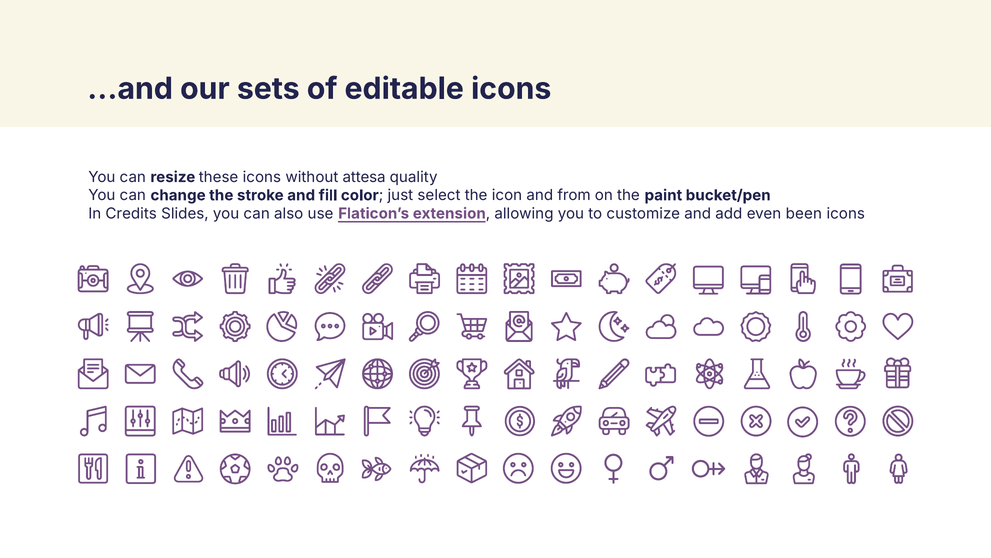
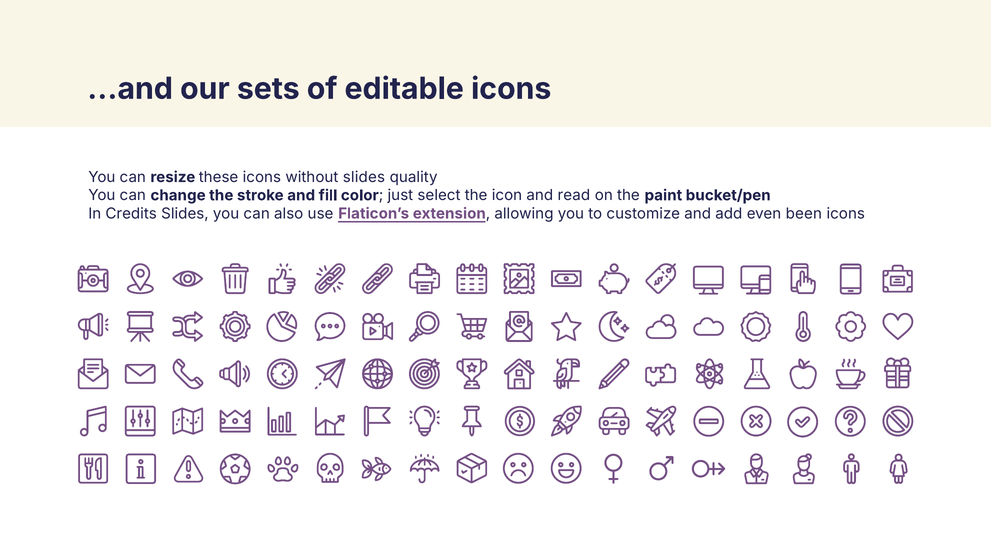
without attesa: attesa -> slides (364, 177)
from: from -> read (574, 195)
